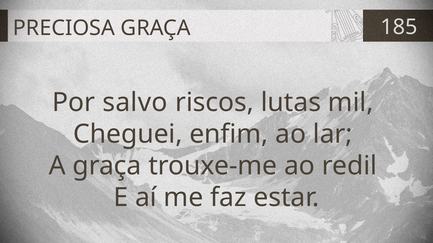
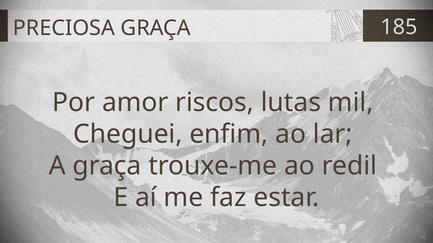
salvo: salvo -> amor (135, 103)
